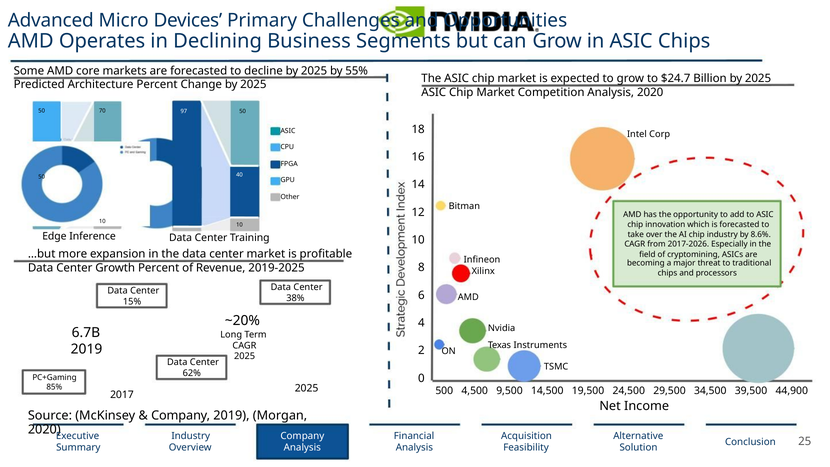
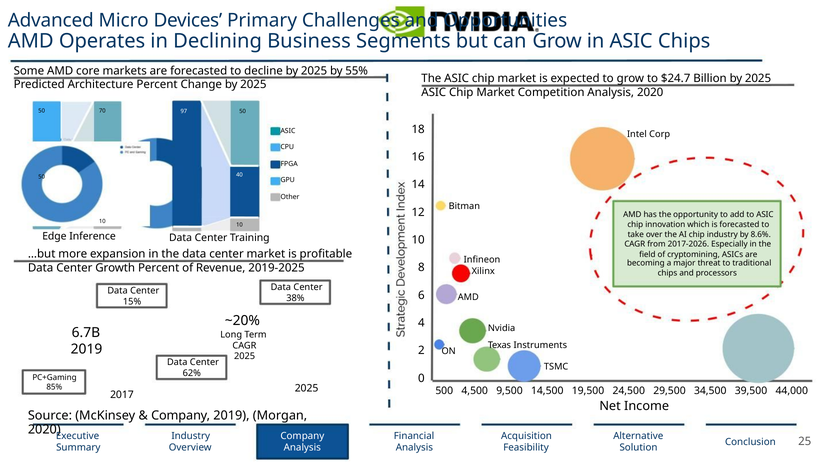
44,900: 44,900 -> 44,000 (792, 391)
